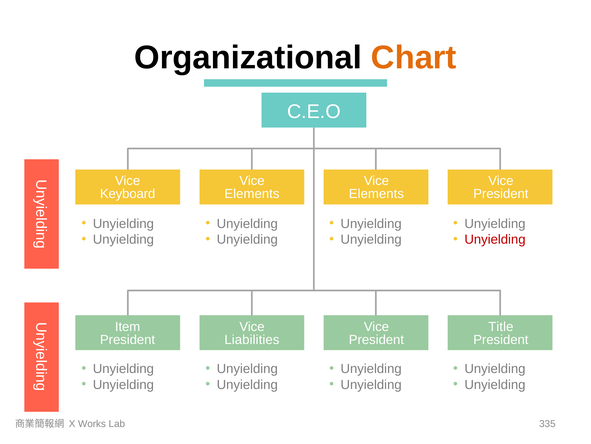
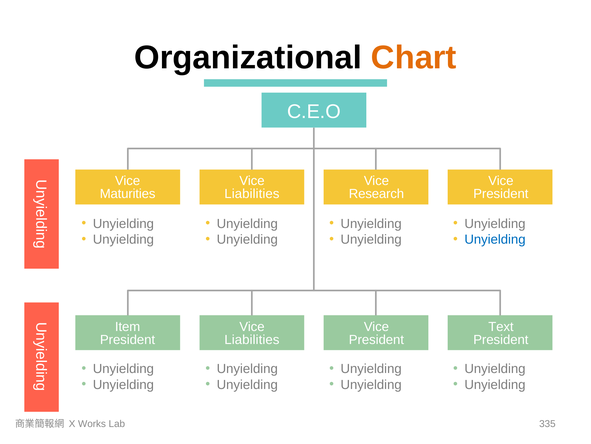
Keyboard: Keyboard -> Maturities (128, 194)
Elements: Elements -> Liabilities (252, 194)
Elements: Elements -> Research (376, 194)
Unyielding colour: red -> blue (495, 239)
Title: Title -> Text (501, 326)
